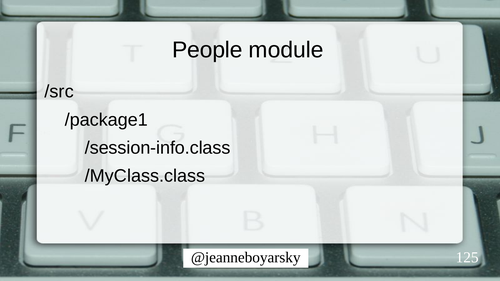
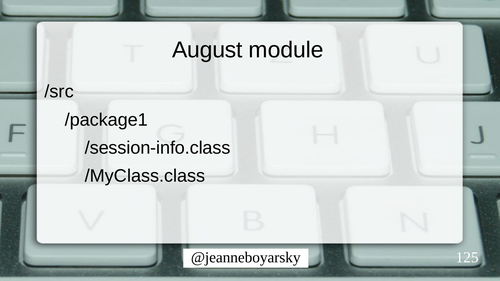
People: People -> August (207, 50)
